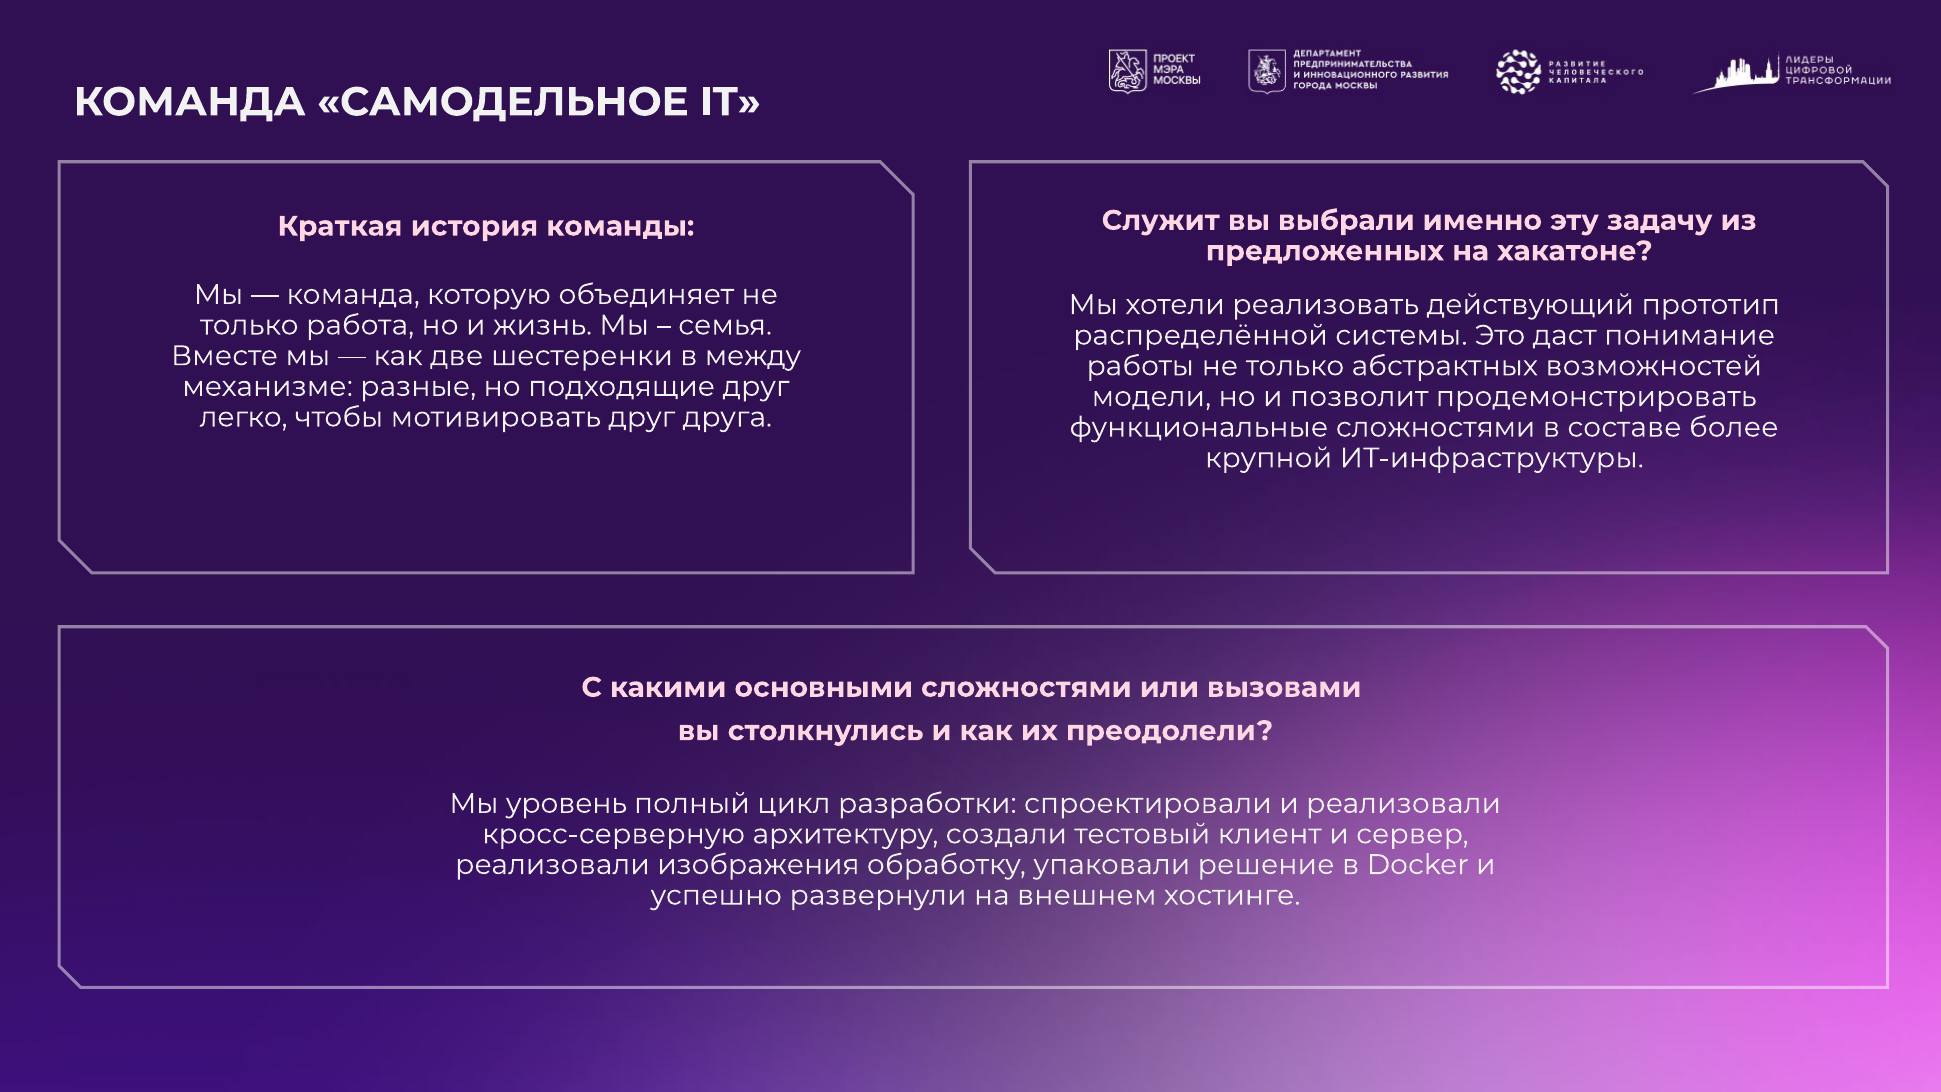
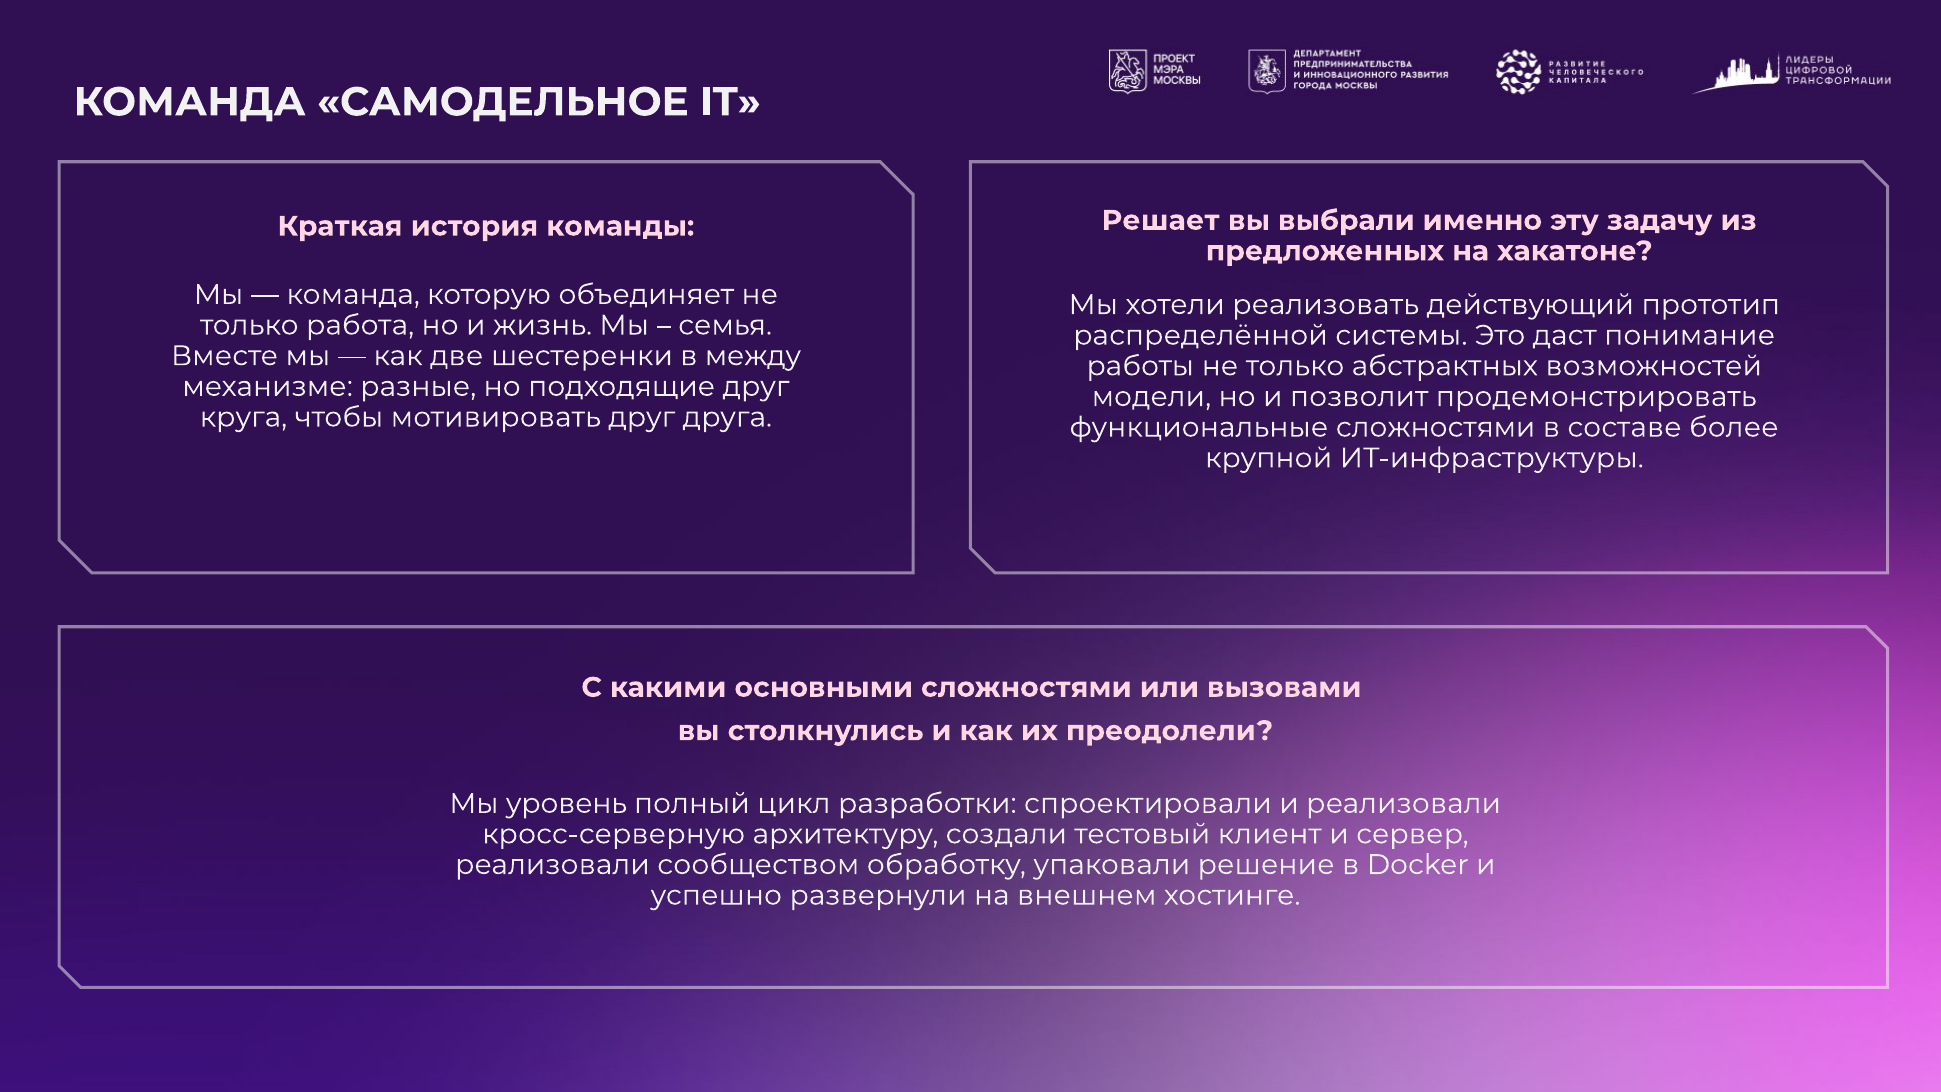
Служит: Служит -> Решает (1161, 220)
легко: легко -> круга (243, 417)
изображения: изображения -> сообществом (758, 865)
